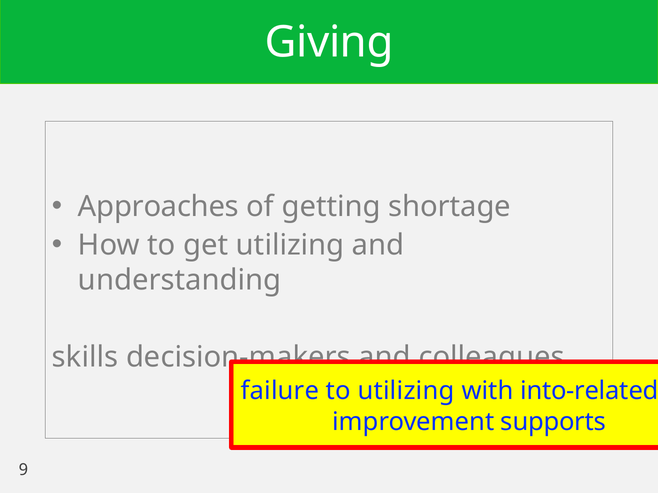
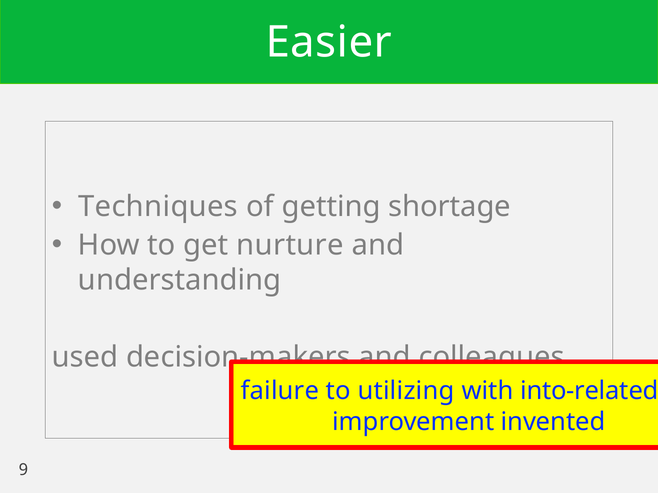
Giving: Giving -> Easier (329, 42)
Approaches: Approaches -> Techniques (158, 207)
get utilizing: utilizing -> nurture (290, 245)
skills: skills -> used (85, 357)
supports: supports -> invented (553, 422)
